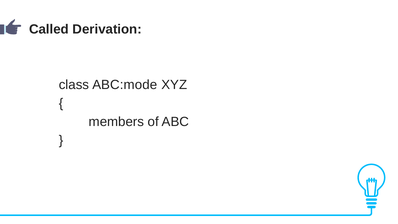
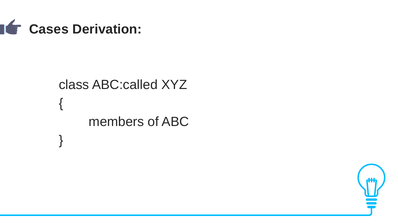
Called: Called -> Cases (49, 29)
ABC:mode: ABC:mode -> ABC:called (125, 85)
